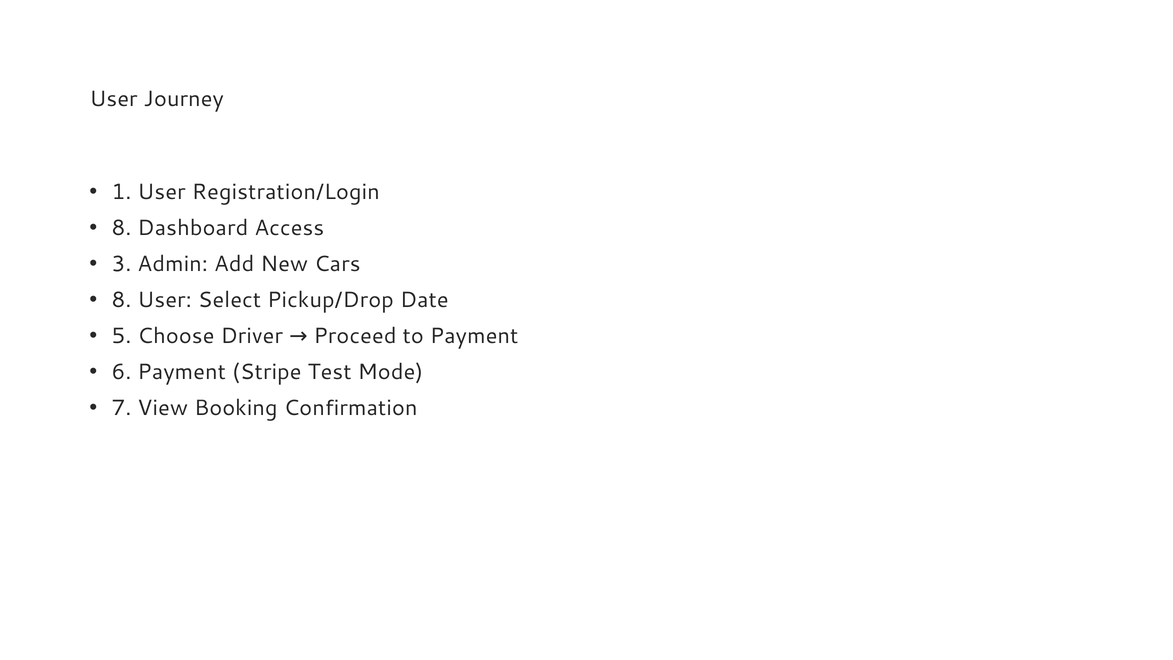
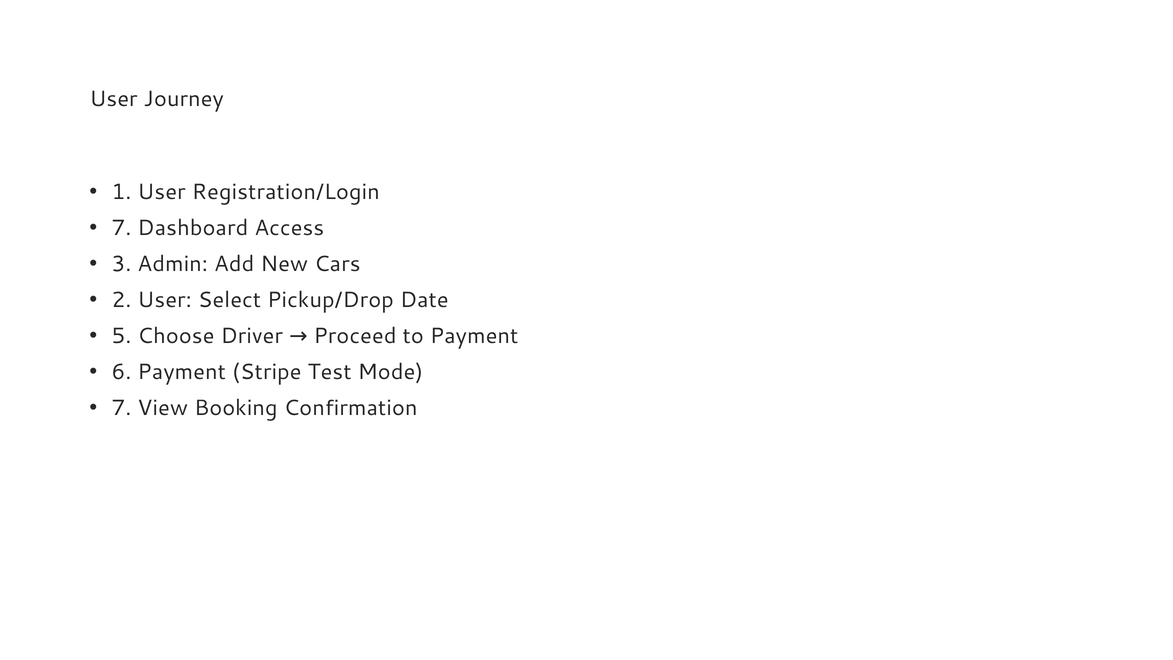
8: 8 -> 7 (121, 228)
8: 8 -> 2 (121, 300)
